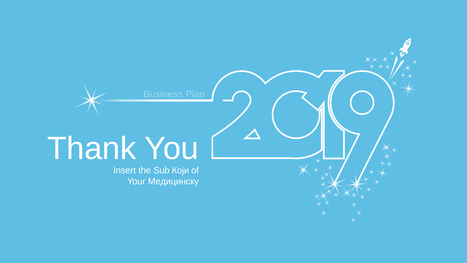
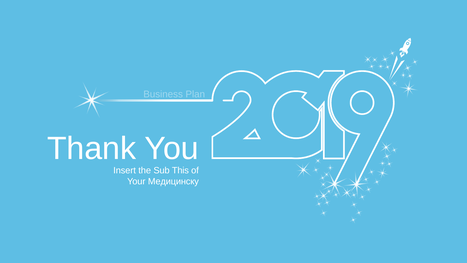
Који: Који -> This (180, 170)
